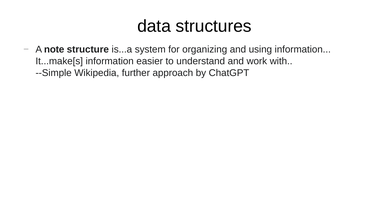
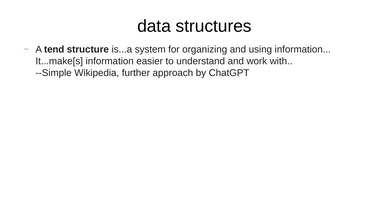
note: note -> tend (54, 49)
